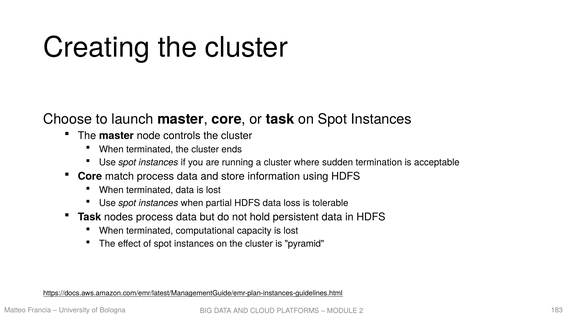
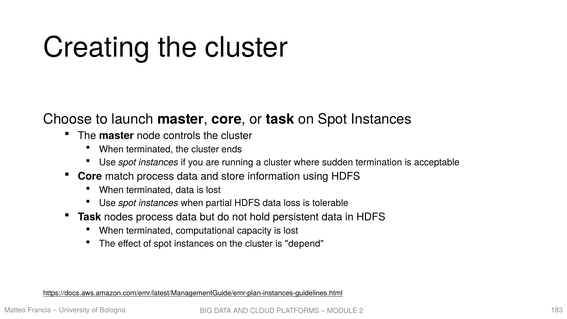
pyramid: pyramid -> depend (304, 244)
